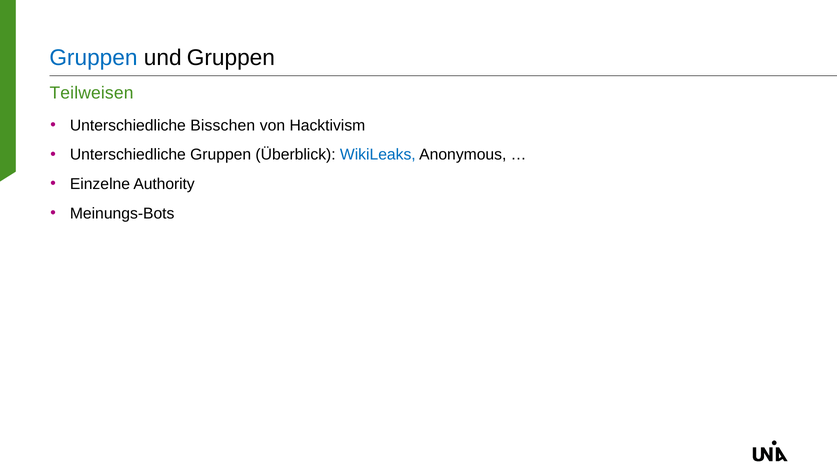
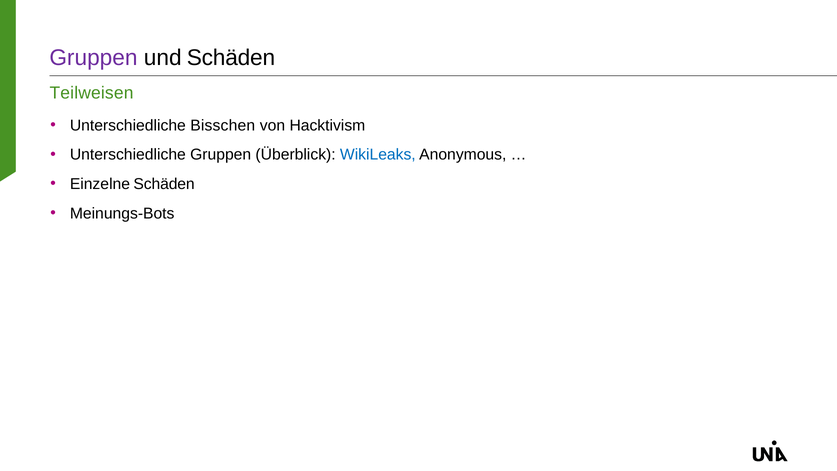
Gruppen colour: blue -> purple (93, 57)
und Gruppen: Gruppen -> Schäden (231, 57)
Einzelne Authority: Authority -> Schäden (164, 184)
